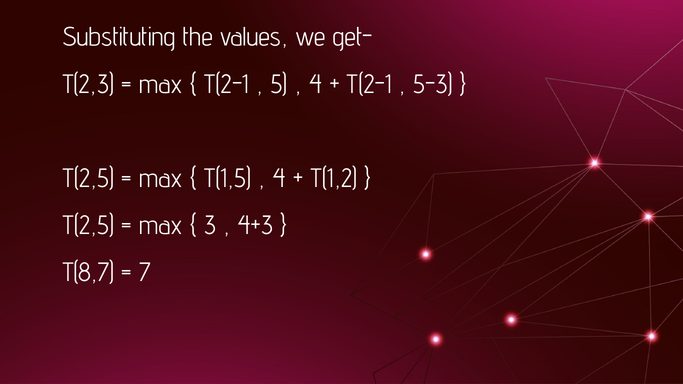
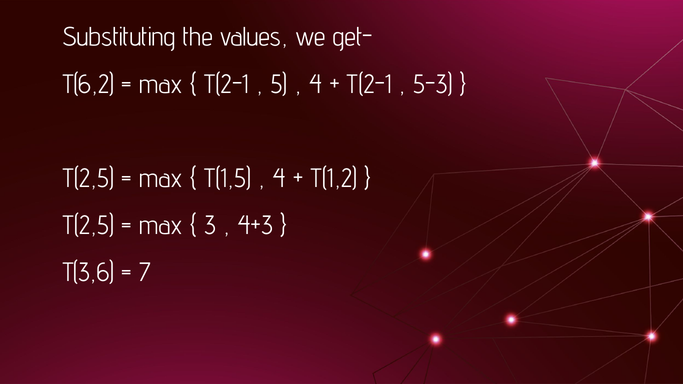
T(2,3: T(2,3 -> T(6,2 (88, 84)
T(8,7: T(8,7 -> T(3,6 (88, 273)
